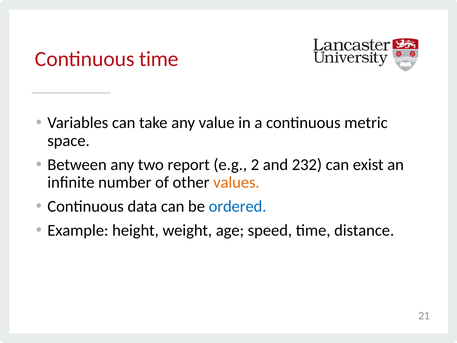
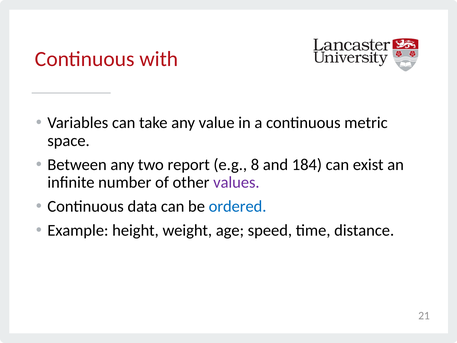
Continuous time: time -> with (159, 59)
2: 2 -> 8 (255, 164)
232: 232 -> 184 (307, 164)
values colour: orange -> purple (236, 182)
